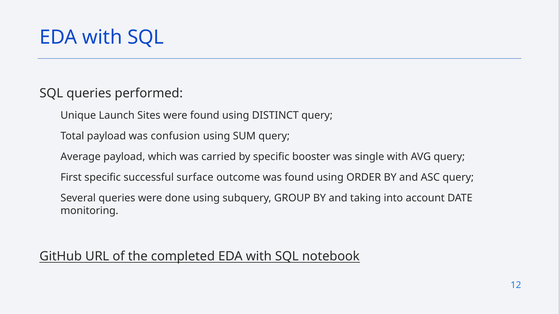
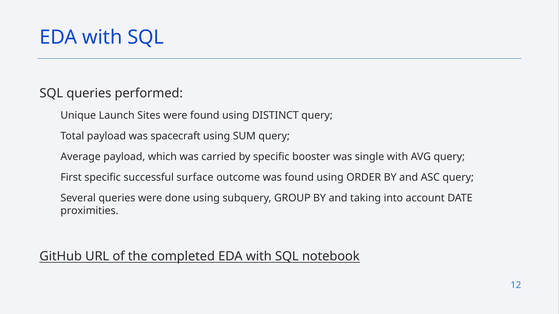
confusion: confusion -> spacecraft (175, 136)
monitoring: monitoring -> proximities (89, 211)
